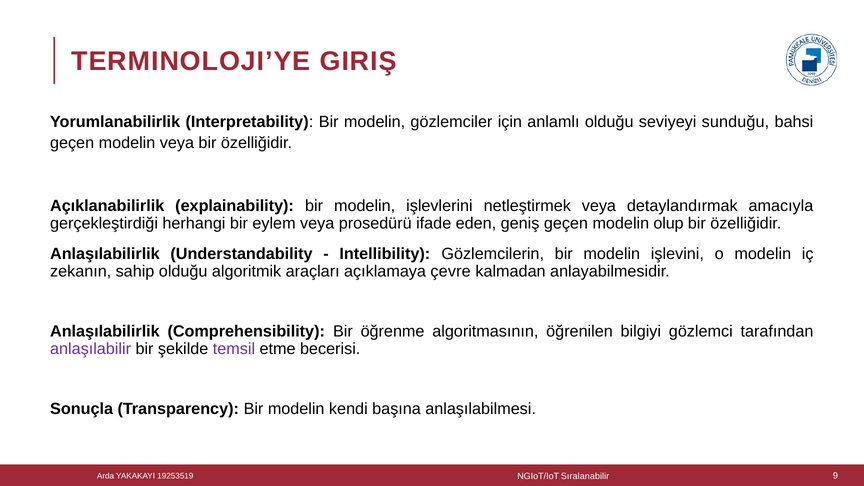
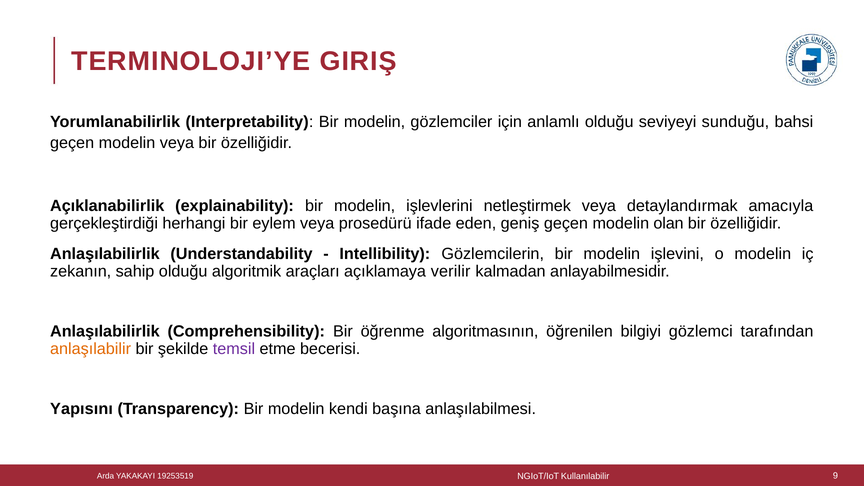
olup: olup -> olan (669, 224)
çevre: çevre -> verilir (451, 271)
anlaşılabilir colour: purple -> orange (91, 349)
Sonuçla: Sonuçla -> Yapısını (82, 409)
Sıralanabilir: Sıralanabilir -> Kullanılabilir (585, 476)
